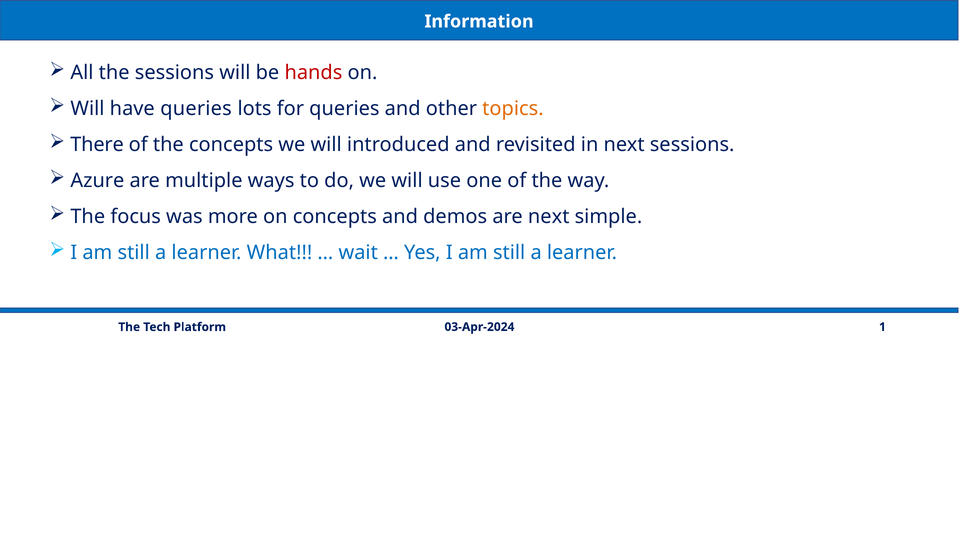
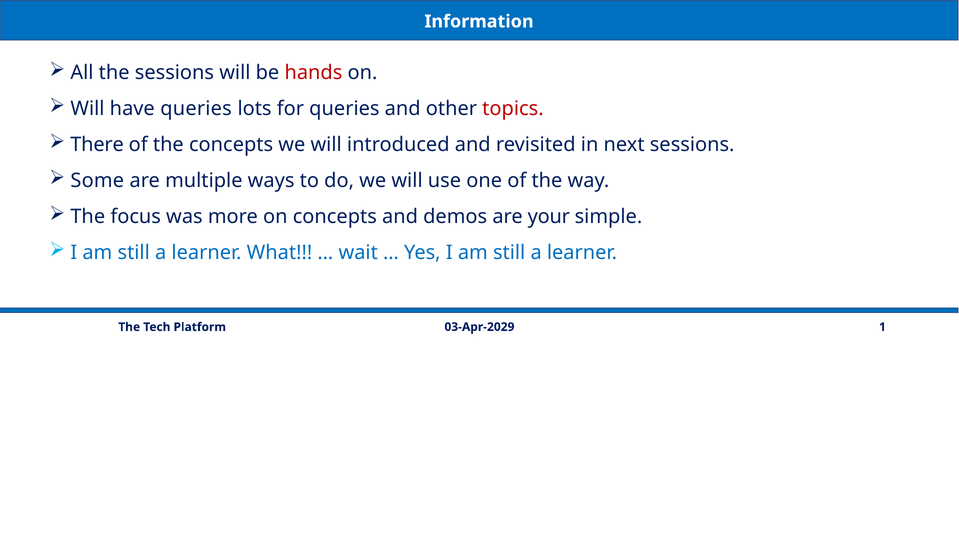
topics colour: orange -> red (513, 109)
Azure: Azure -> Some (97, 181)
are next: next -> your (549, 217)
03-Apr-2024: 03-Apr-2024 -> 03-Apr-2029 (479, 327)
